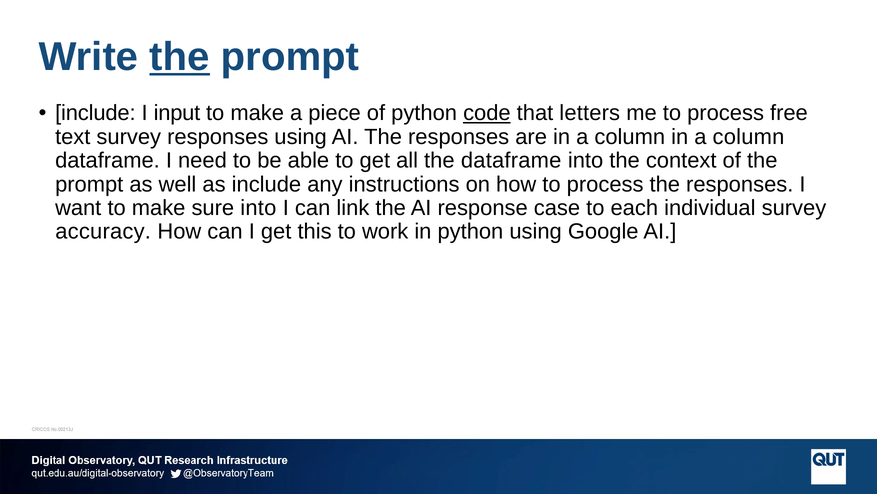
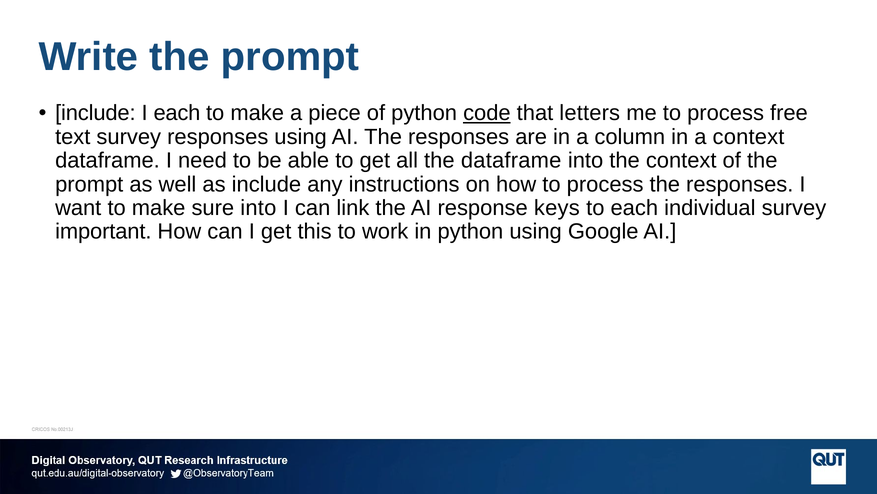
the underline: present -> none (180, 57)
I input: input -> each (177, 113)
column in a column: column -> context (748, 137)
case: case -> keys (557, 208)
accuracy: accuracy -> important (103, 231)
